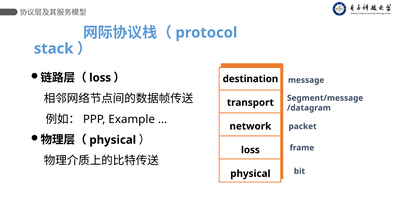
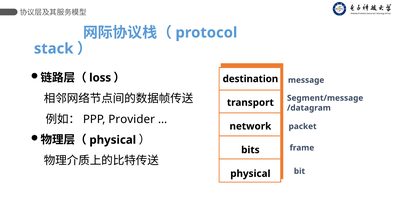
Example: Example -> Provider (132, 119)
loss: loss -> bits (250, 150)
